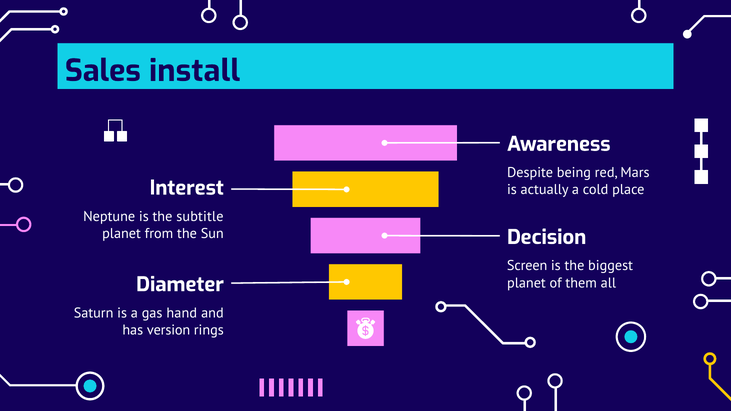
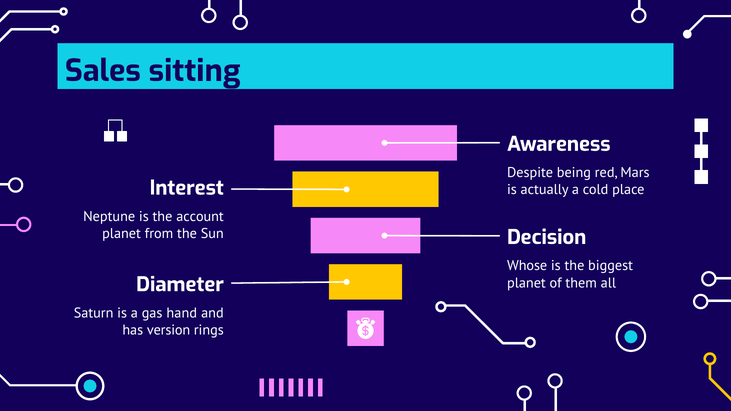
install: install -> sitting (195, 71)
subtitle: subtitle -> account (200, 217)
Screen: Screen -> Whose (527, 266)
